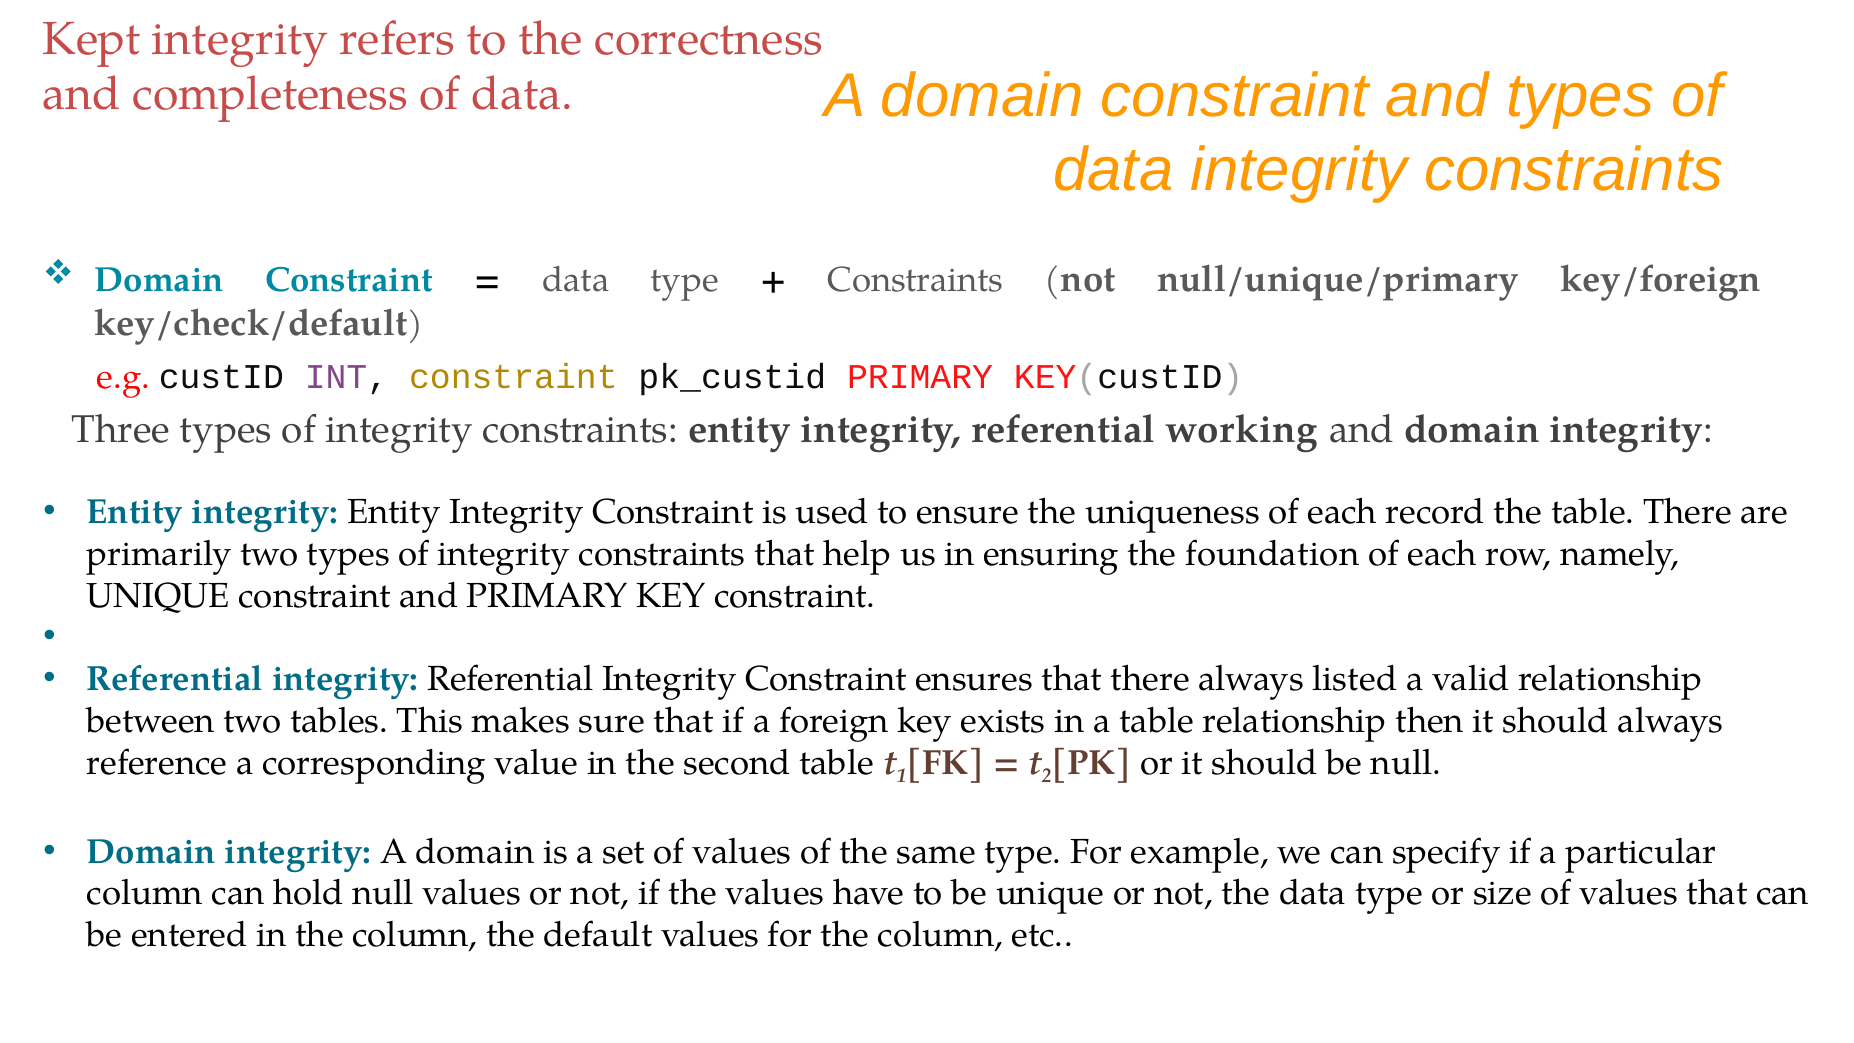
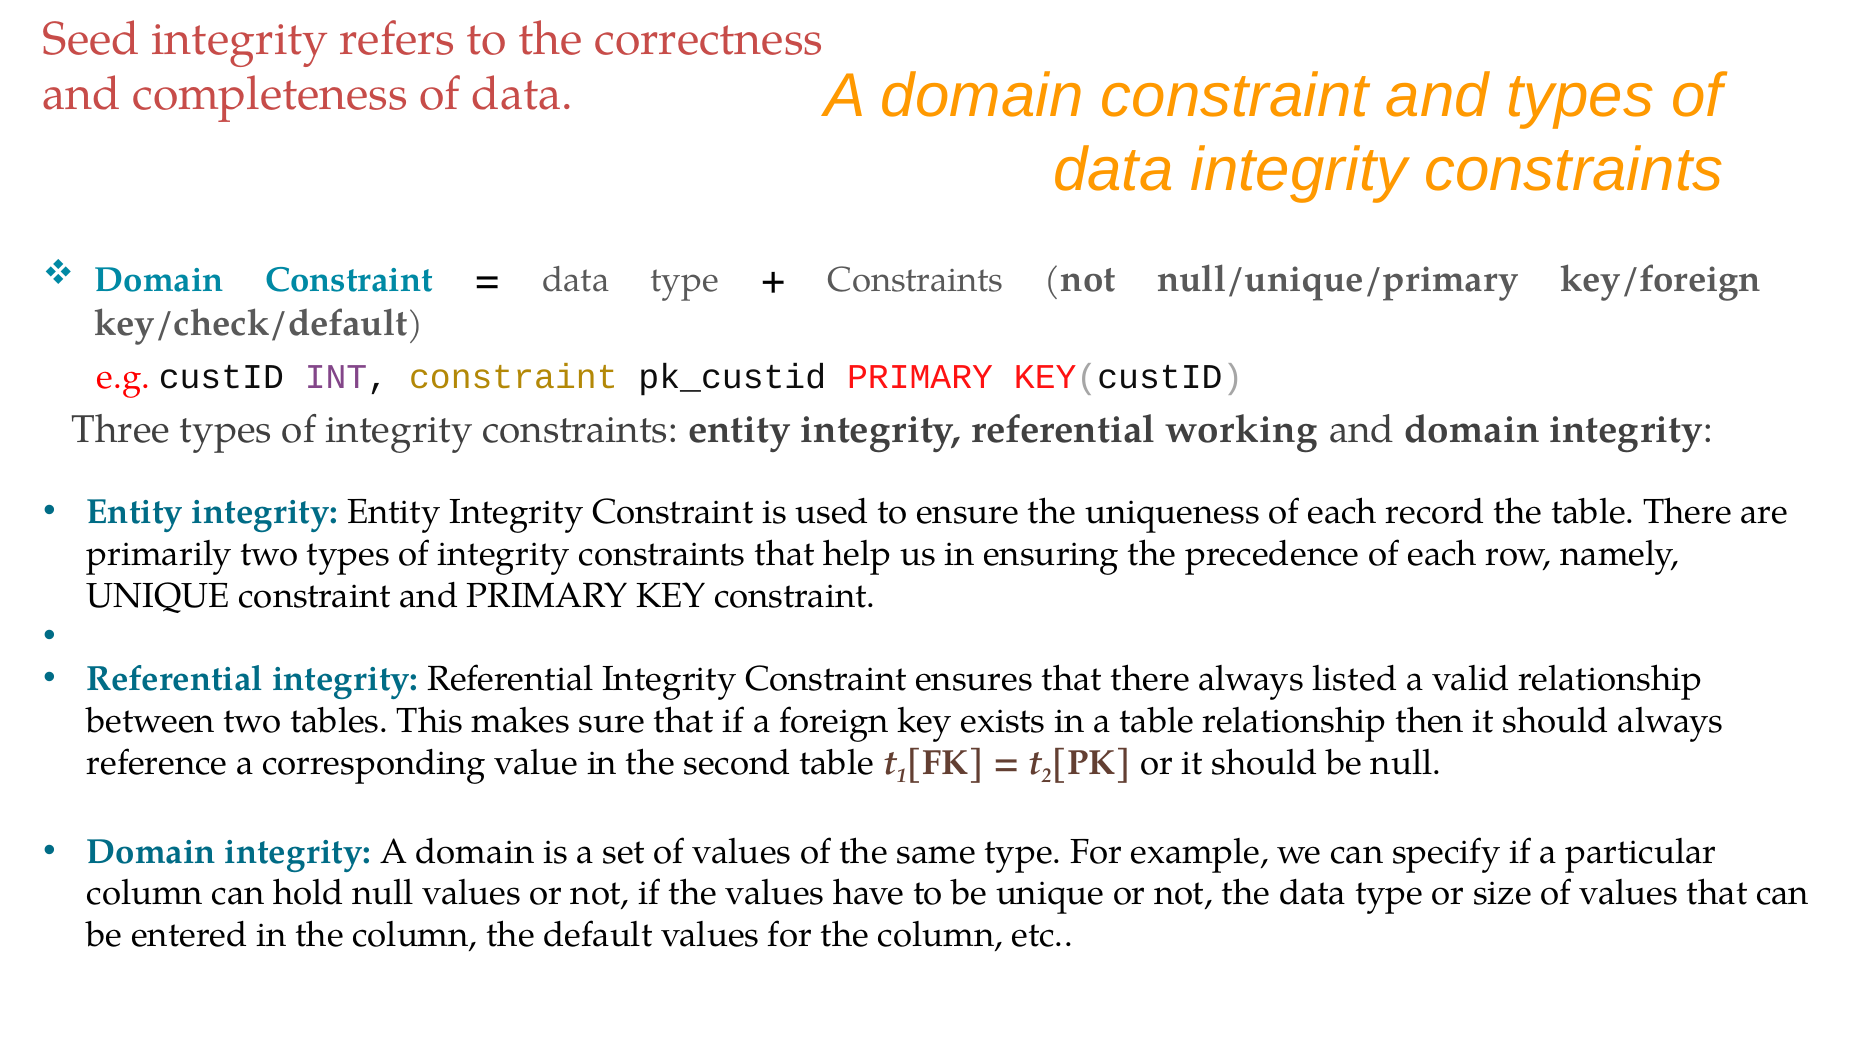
Kept: Kept -> Seed (91, 39)
foundation: foundation -> precedence (1272, 554)
